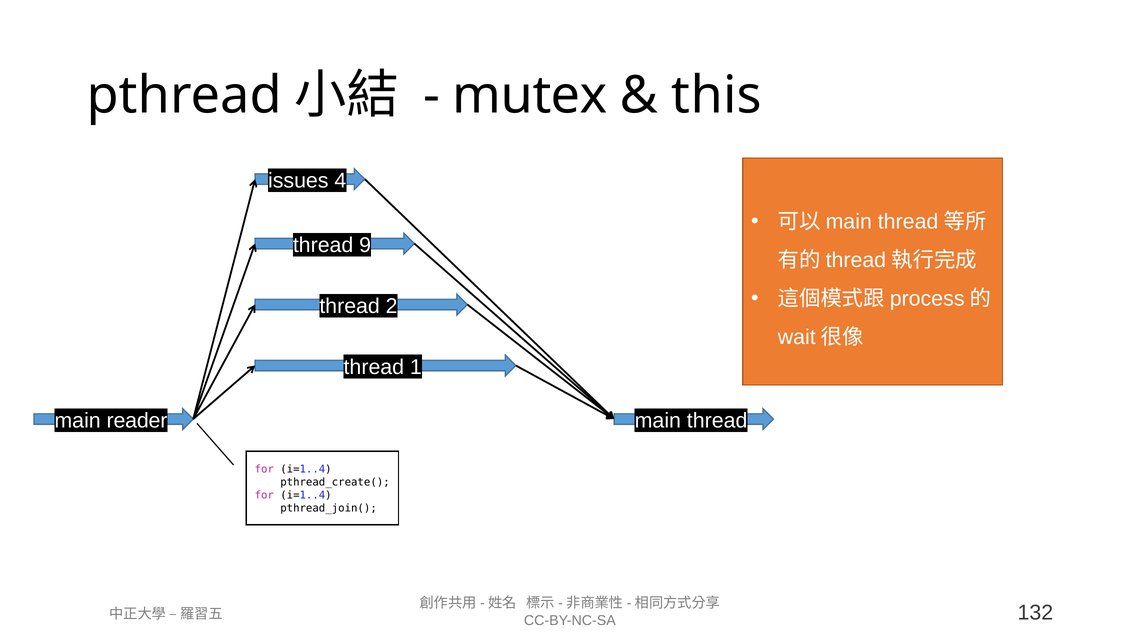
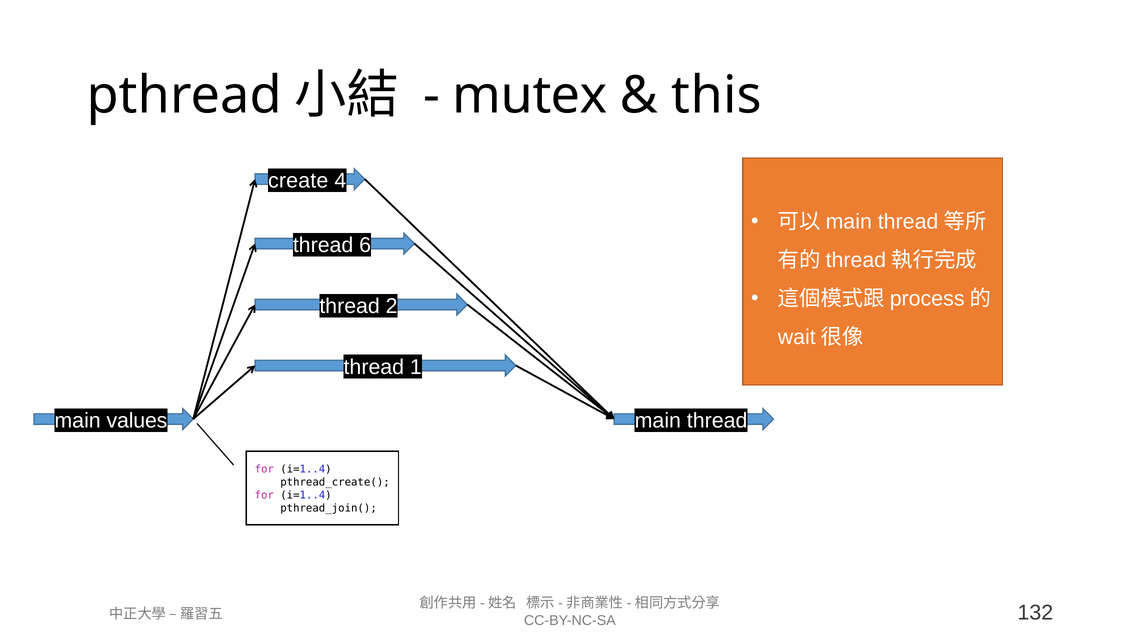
issues: issues -> create (298, 181)
9: 9 -> 6 (365, 245)
reader: reader -> values (137, 421)
